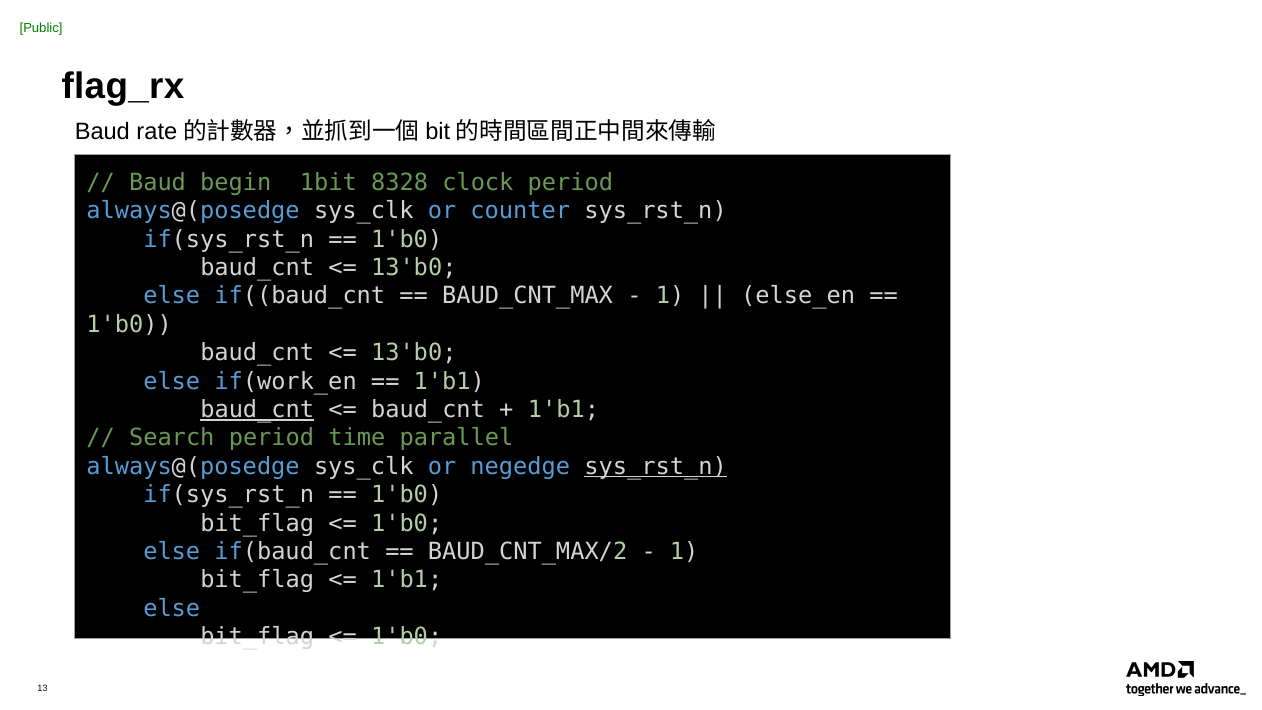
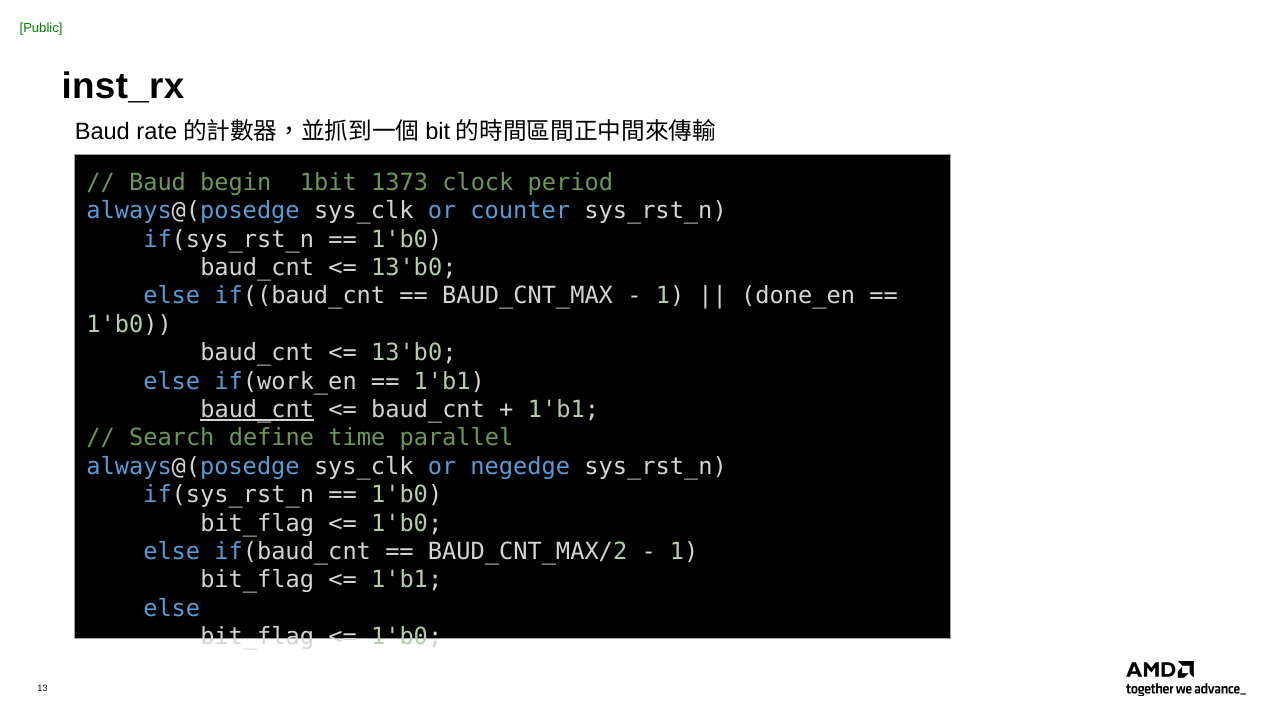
flag_rx: flag_rx -> inst_rx (123, 86)
8328: 8328 -> 1373 (400, 182)
else_en: else_en -> done_en (798, 296)
Search period: period -> define (271, 438)
sys_rst_n underline: present -> none (656, 466)
